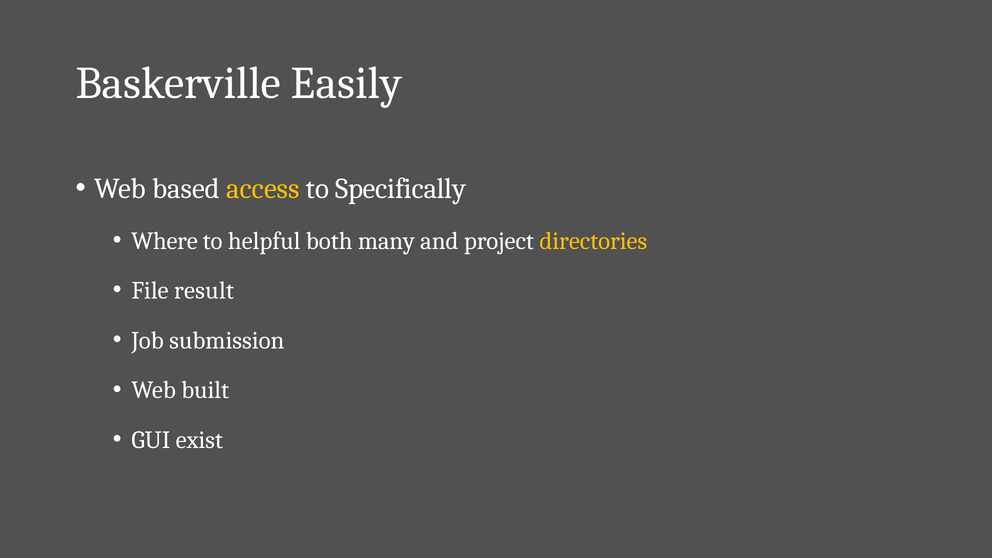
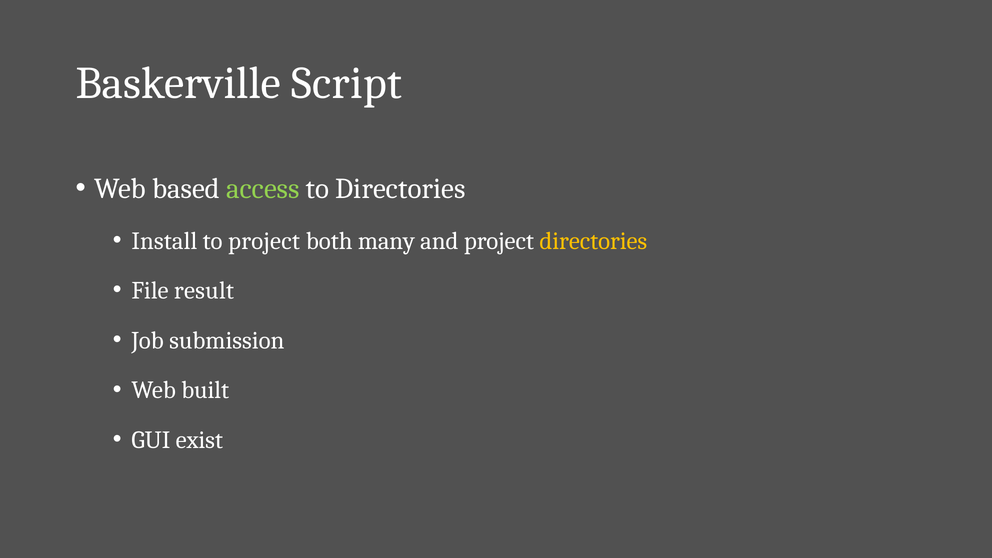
Easily: Easily -> Script (347, 83)
access colour: yellow -> light green (263, 189)
to Specifically: Specifically -> Directories (400, 189)
Where: Where -> Install (164, 241)
to helpful: helpful -> project (264, 241)
